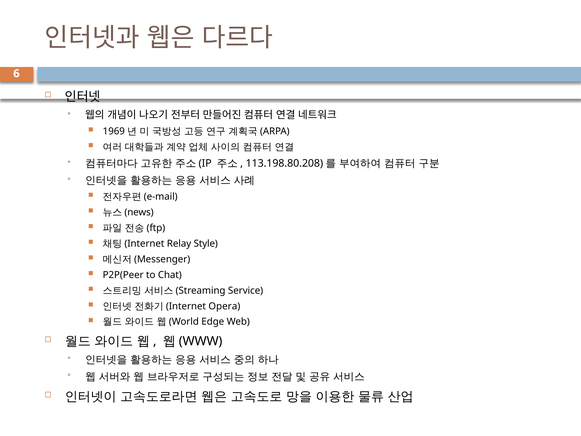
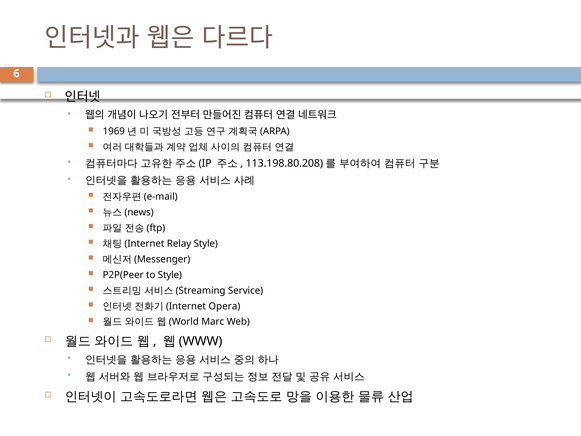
to Chat: Chat -> Style (170, 275)
Edge: Edge -> Marc (213, 322)
